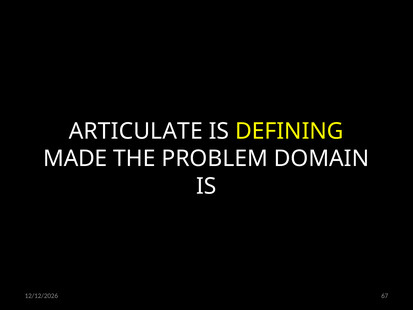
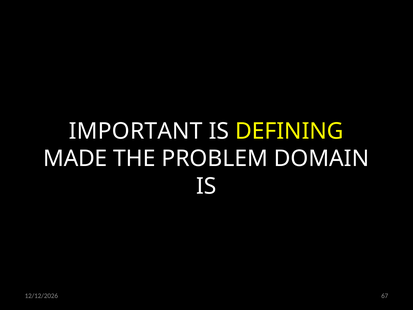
ARTICULATE: ARTICULATE -> IMPORTANT (136, 131)
